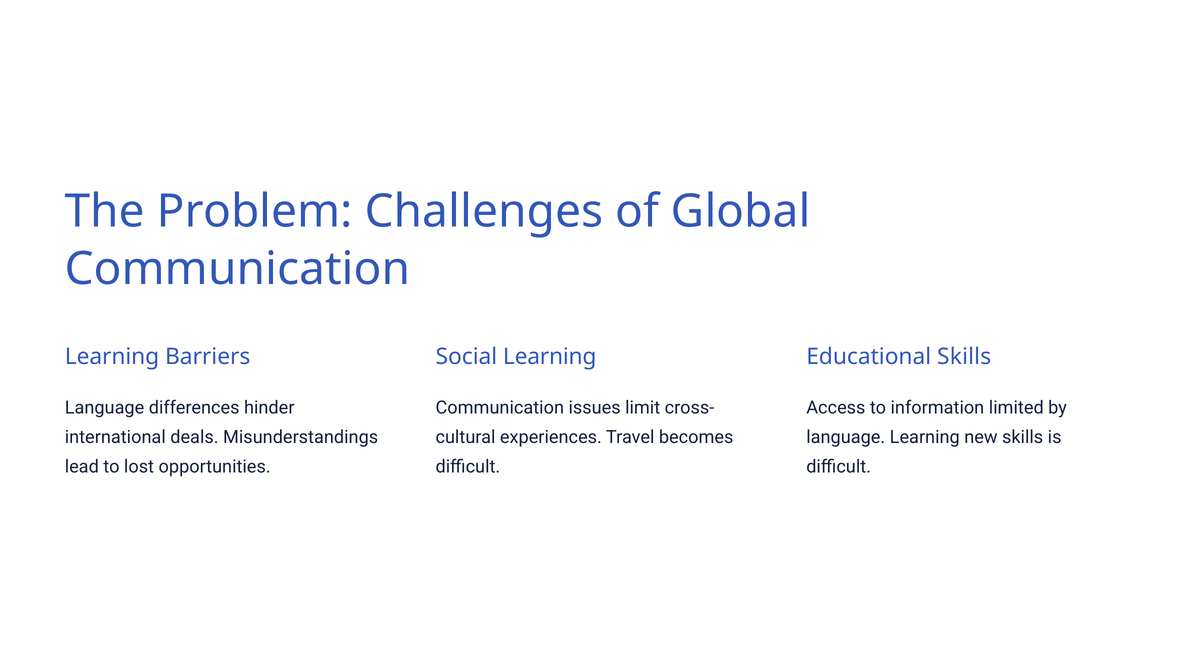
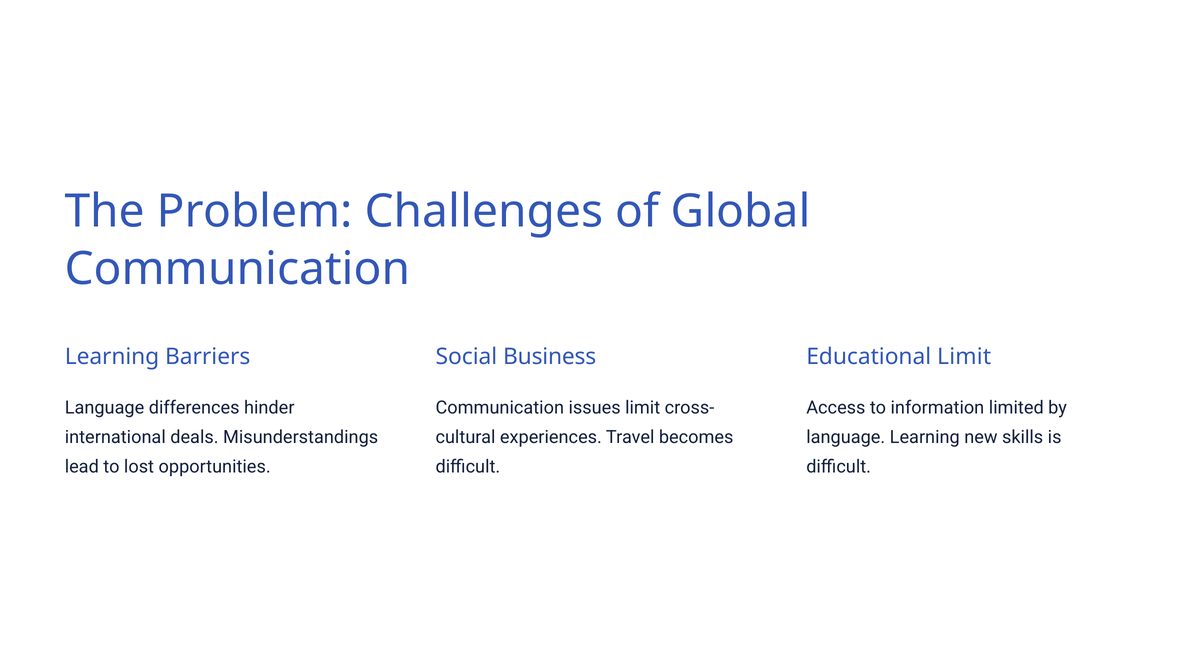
Social Learning: Learning -> Business (550, 357)
Educational Skills: Skills -> Limit (964, 357)
